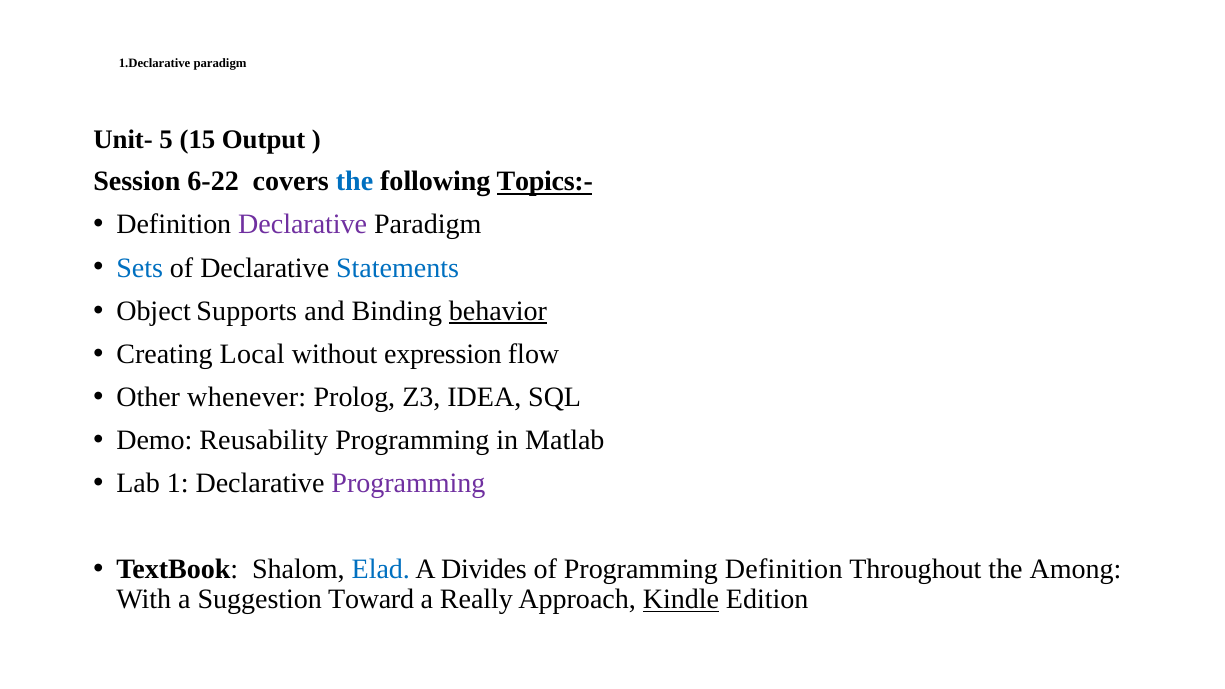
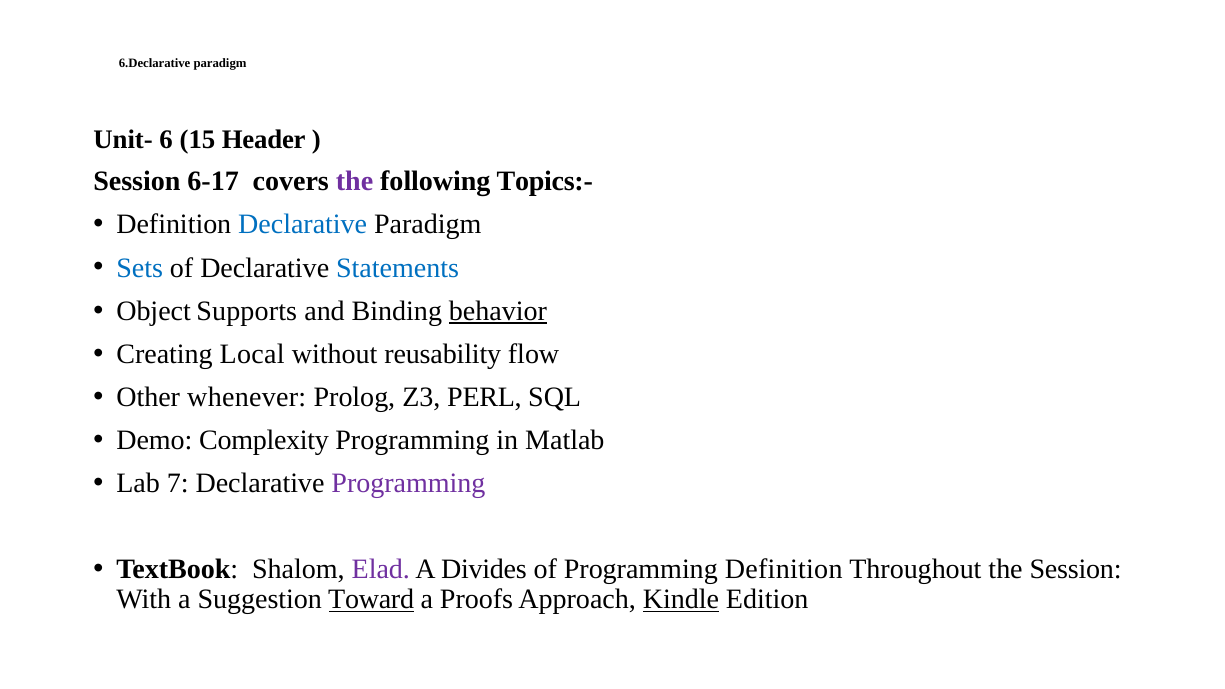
1.Declarative: 1.Declarative -> 6.Declarative (155, 63)
5: 5 -> 6 (166, 139)
Output: Output -> Header (264, 139)
6-22: 6-22 -> 6-17 (213, 182)
the colour: blue -> purple (355, 182)
Topics:- underline: present -> none (545, 182)
Declarative colour: purple -> blue (303, 225)
expression: expression -> reusability (443, 354)
IDEA: IDEA -> PERL (484, 397)
Reusability: Reusability -> Complexity (264, 440)
1: 1 -> 7 (178, 483)
Elad colour: blue -> purple (381, 569)
the Among: Among -> Session (1076, 569)
Toward underline: none -> present (371, 600)
Really: Really -> Proofs (476, 600)
